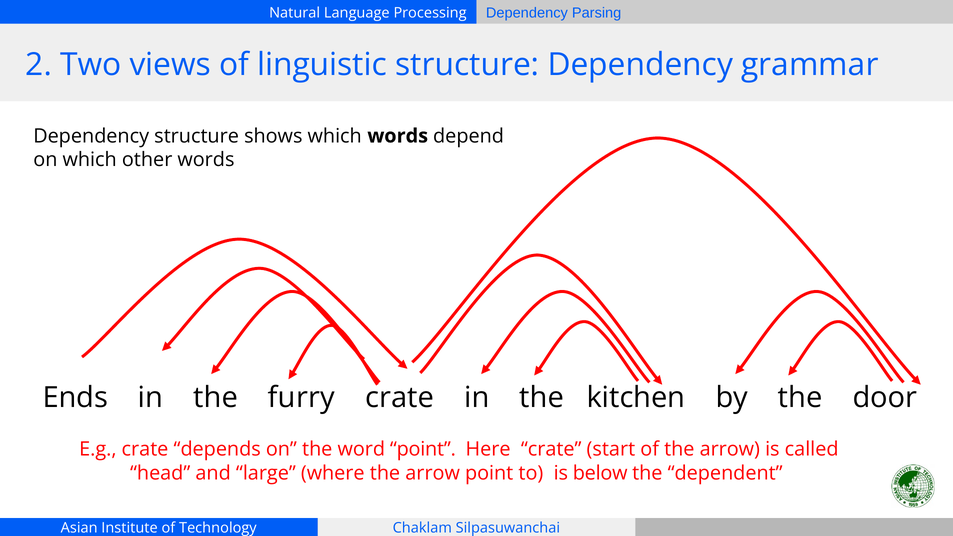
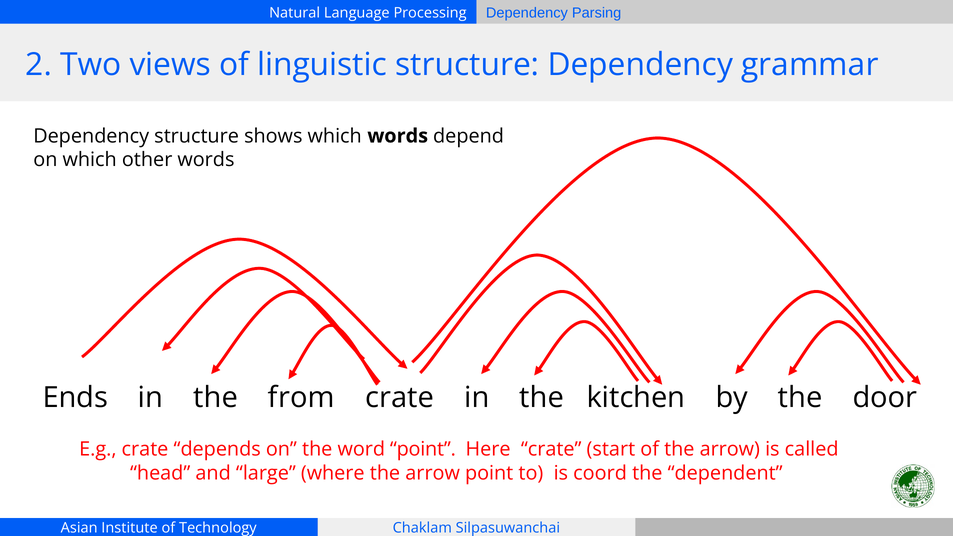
furry: furry -> from (301, 398)
below: below -> coord (600, 473)
